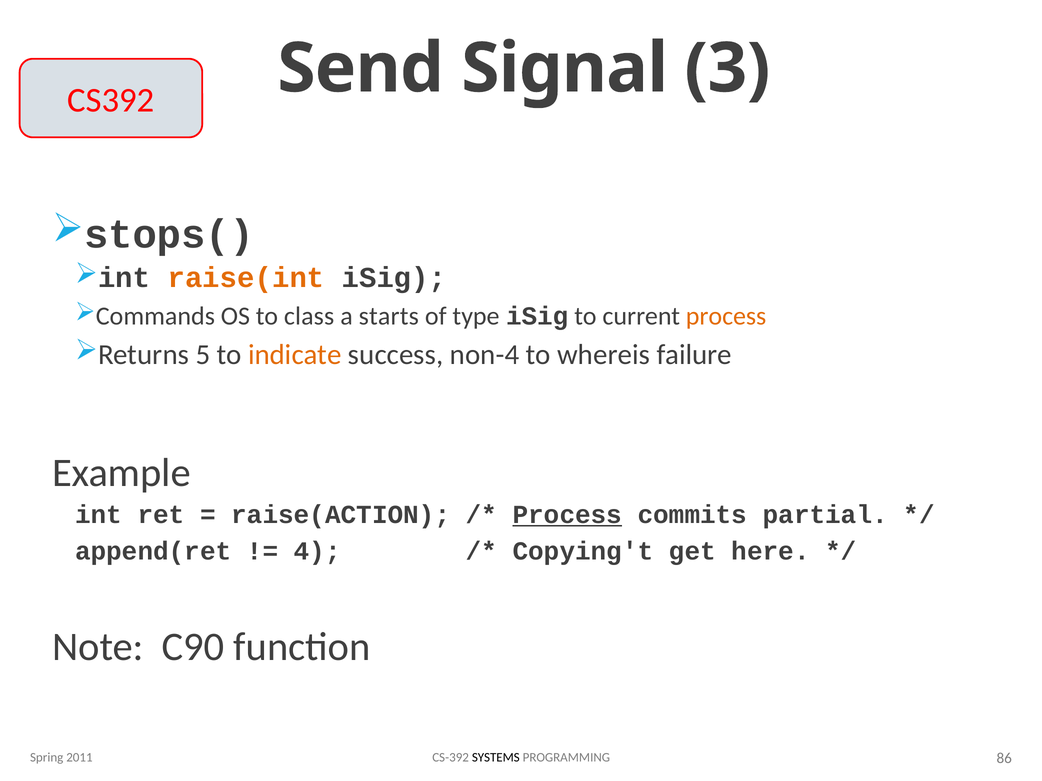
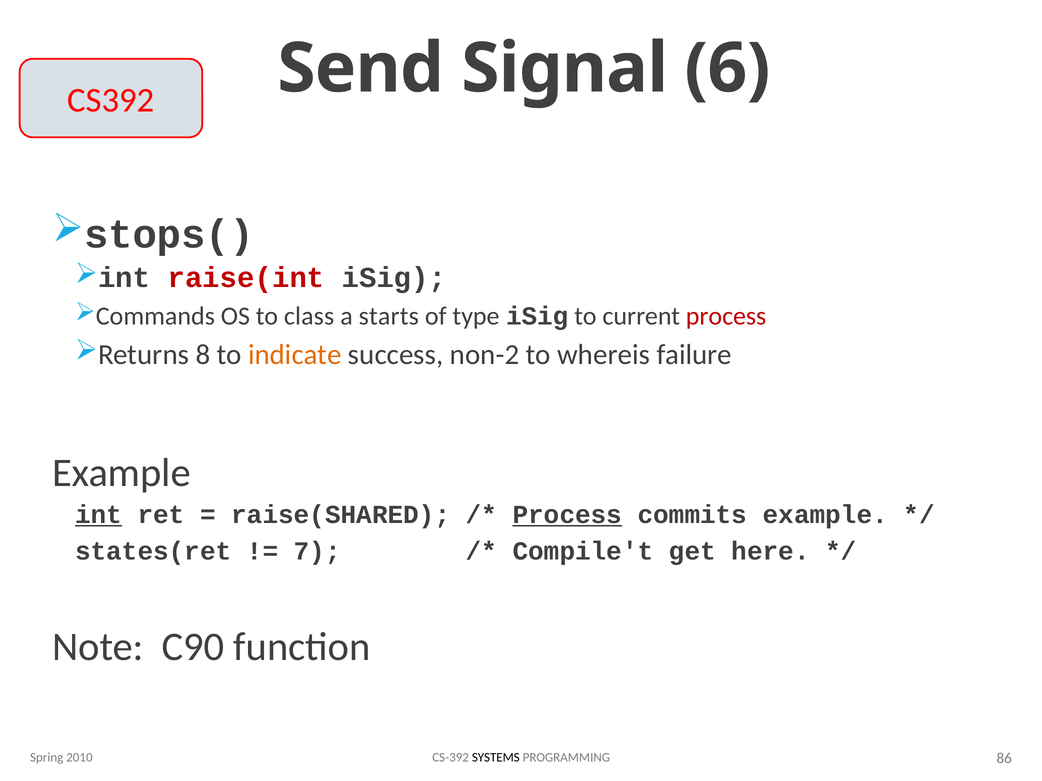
3: 3 -> 6 (727, 69)
raise(int colour: orange -> red (246, 278)
process colour: orange -> red (726, 316)
5: 5 -> 8 (203, 355)
non-4: non-4 -> non-2 (485, 355)
int underline: none -> present (98, 515)
raise(ACTION: raise(ACTION -> raise(SHARED (341, 515)
commits partial: partial -> example (825, 515)
append(ret: append(ret -> states(ret (153, 552)
4: 4 -> 7 (317, 552)
Copying't: Copying't -> Compile't (583, 552)
2011: 2011 -> 2010 (79, 758)
